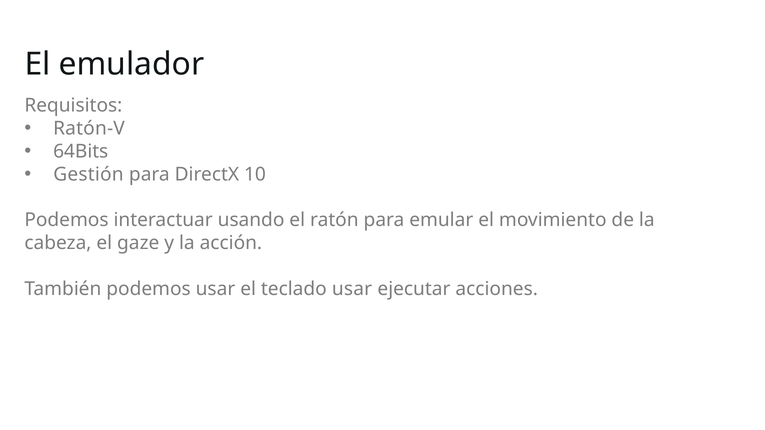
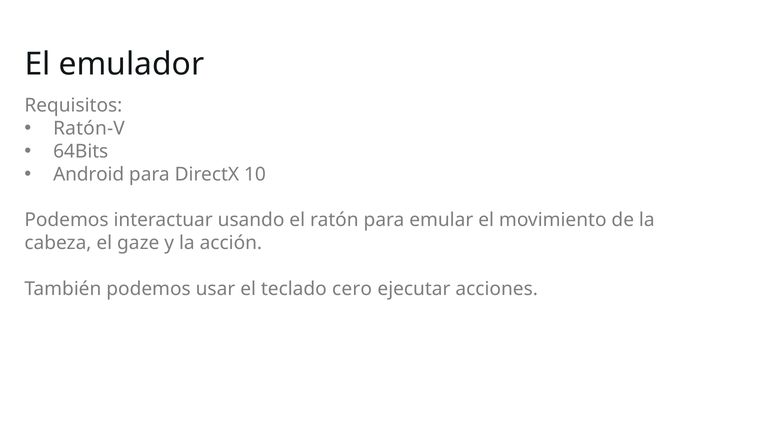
Gestión: Gestión -> Android (89, 174)
teclado usar: usar -> cero (352, 289)
